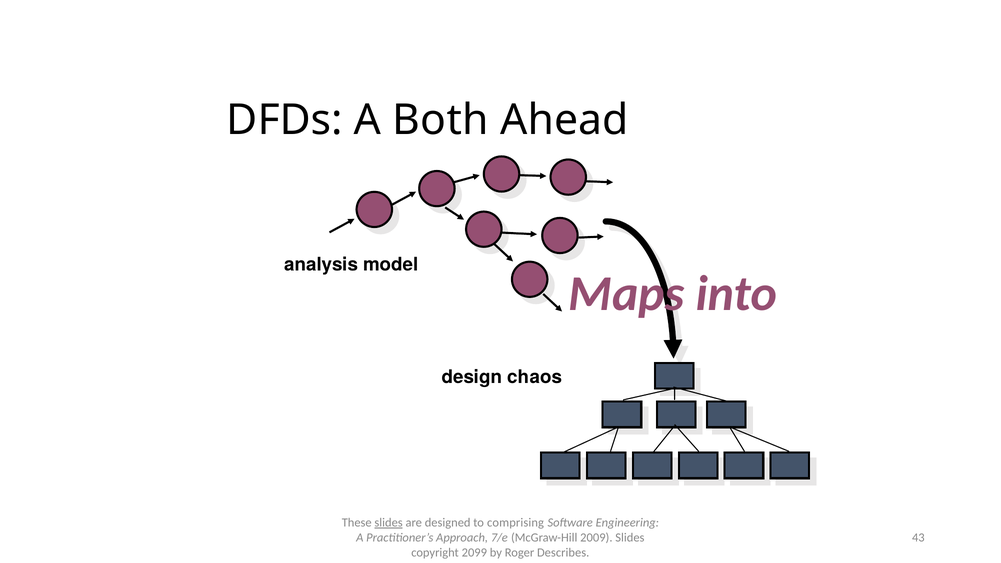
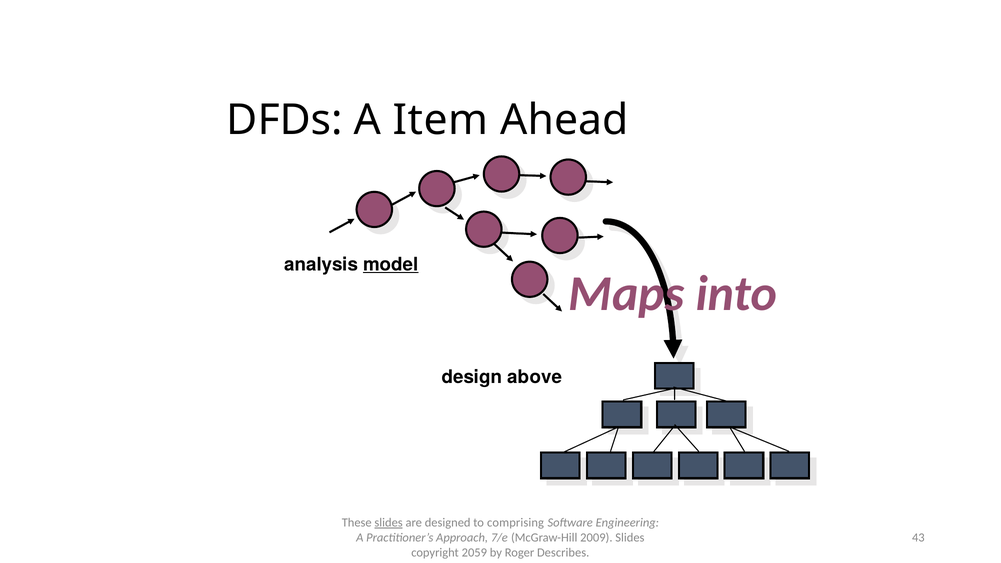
Both: Both -> Item (441, 120)
model underline: none -> present (391, 264)
chaos: chaos -> above (535, 377)
2099: 2099 -> 2059 (474, 553)
